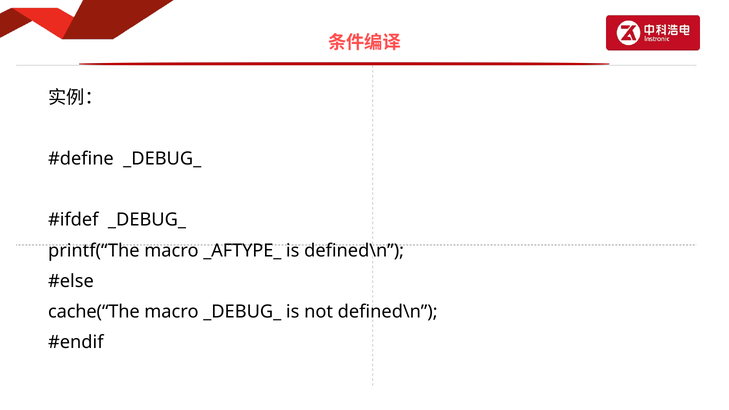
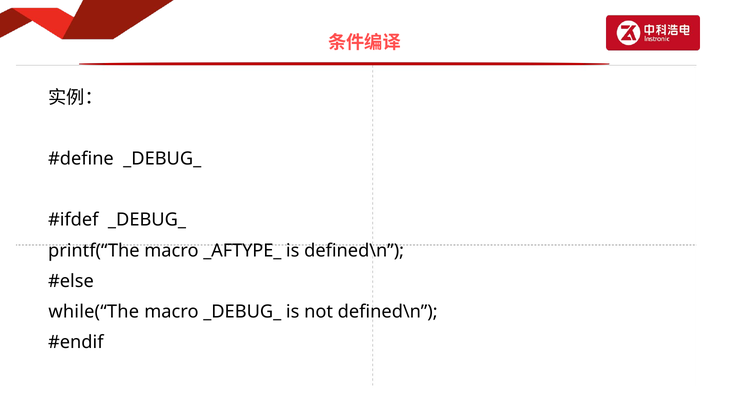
cache(“The: cache(“The -> while(“The (94, 312)
